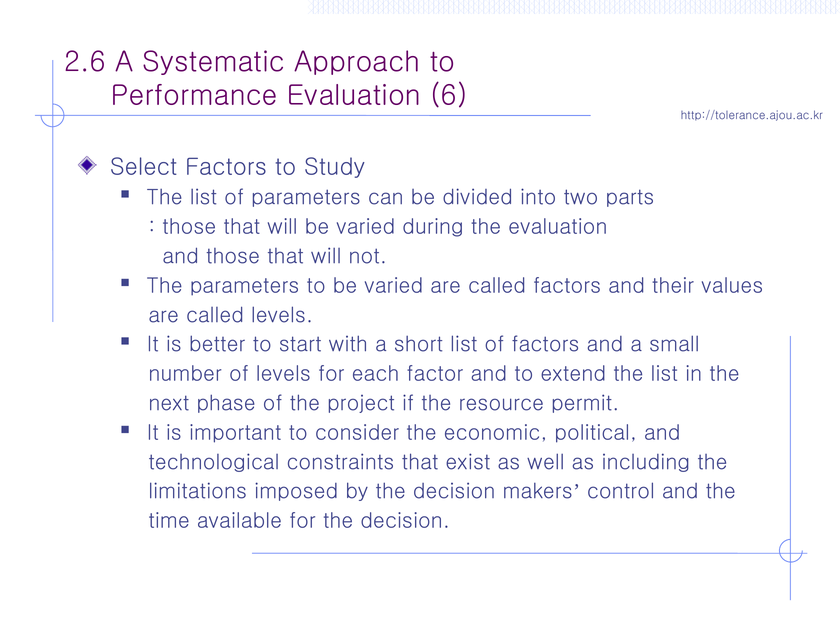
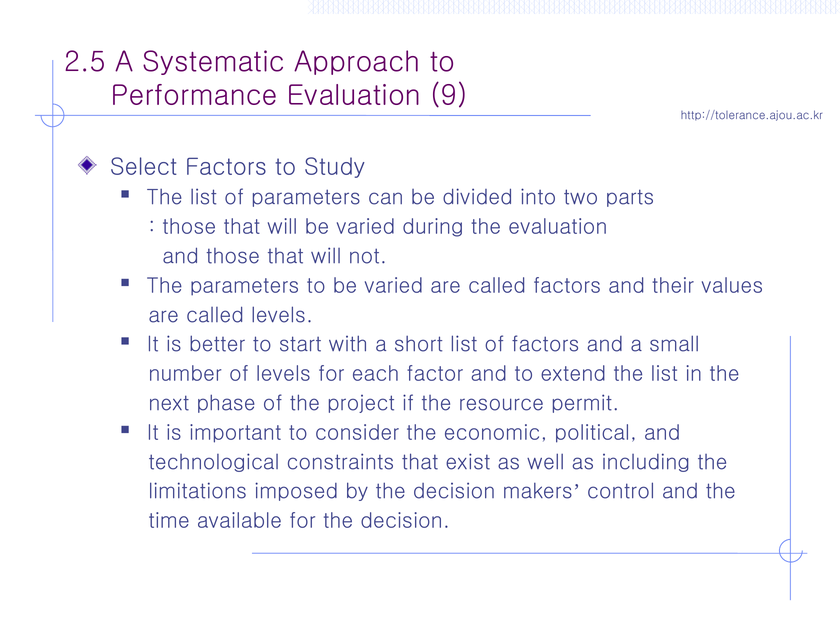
2.6: 2.6 -> 2.5 (85, 62)
6: 6 -> 9 (449, 96)
